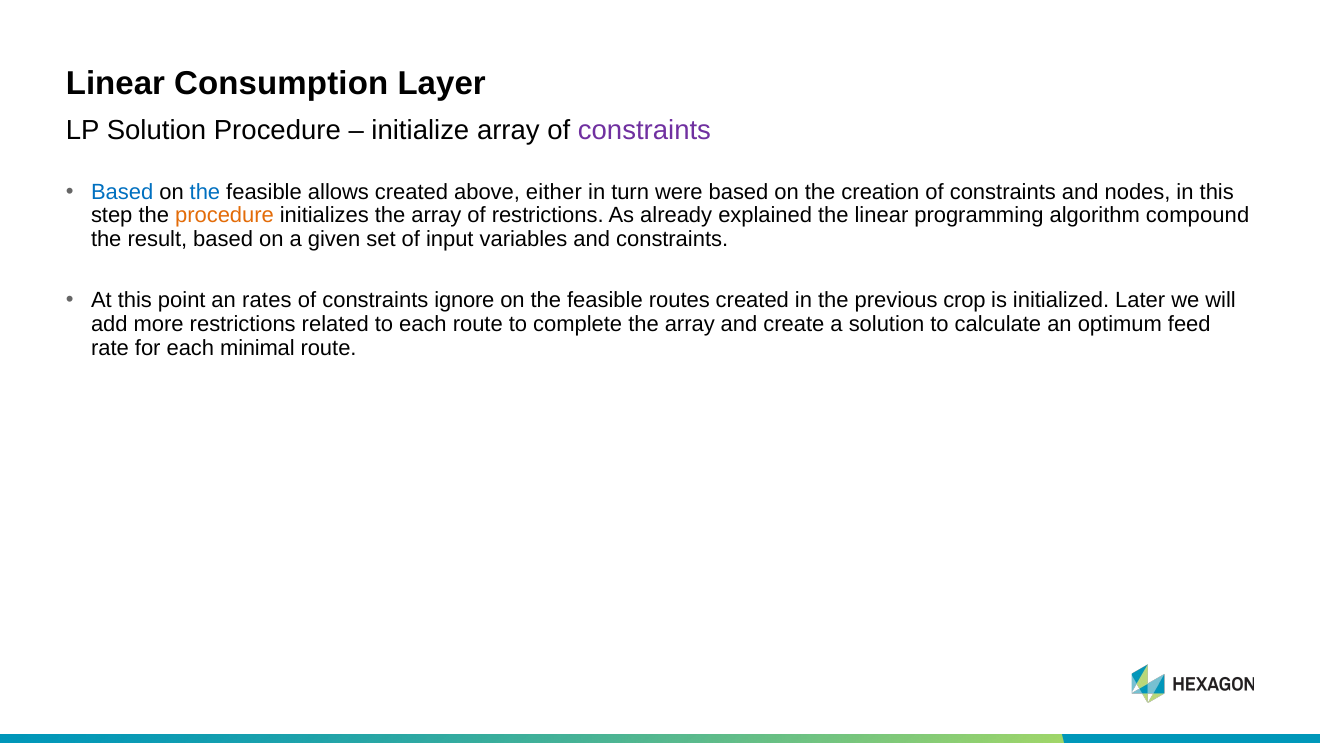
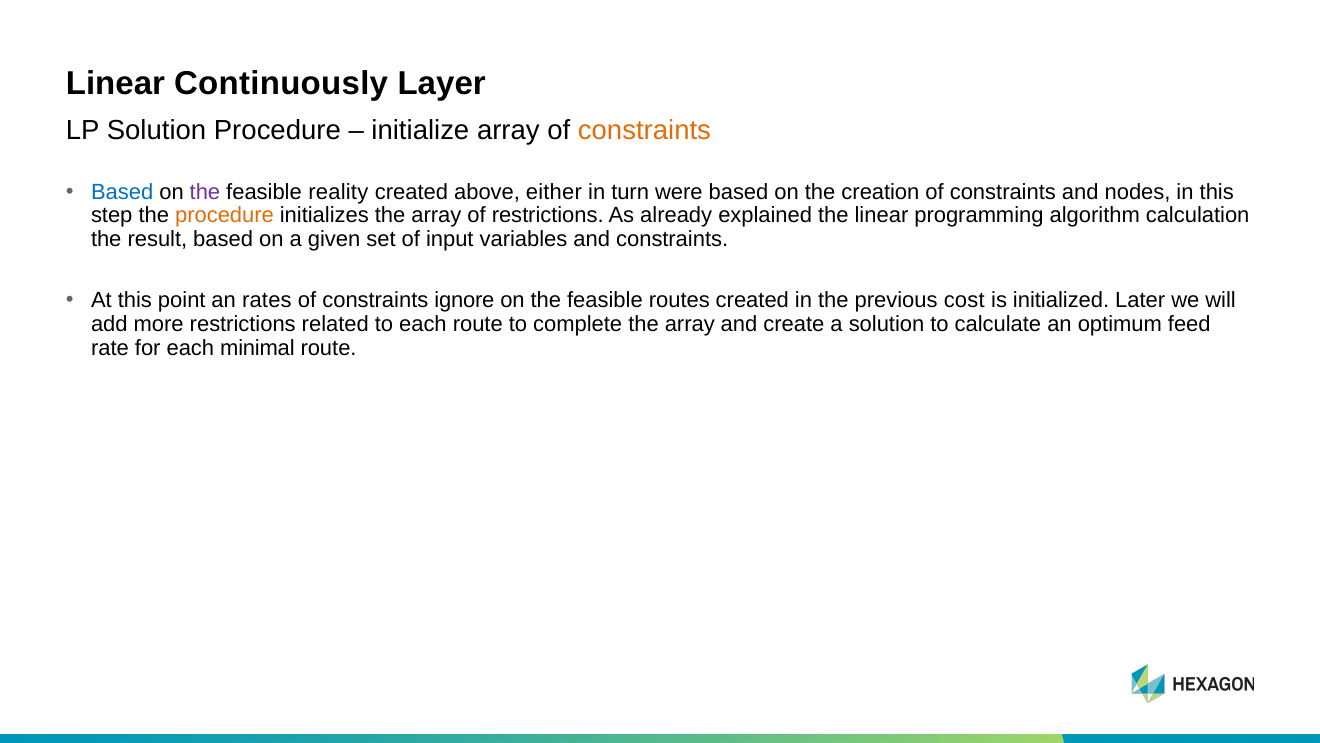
Consumption: Consumption -> Continuously (281, 84)
constraints colour: purple -> orange (644, 130)
the colour: blue -> purple (205, 192)
allows: allows -> reality (338, 192)
compound: compound -> calculation (1198, 216)
crop: crop -> cost (964, 300)
